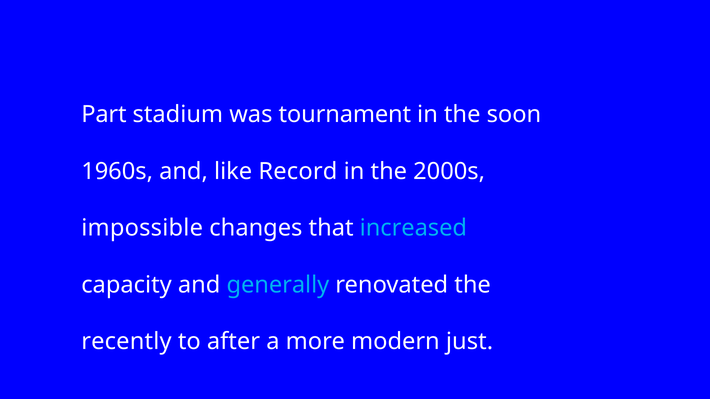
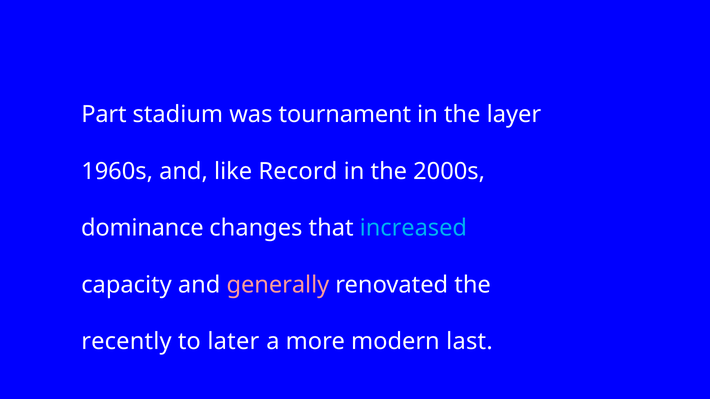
soon: soon -> layer (514, 115)
impossible: impossible -> dominance (142, 228)
generally colour: light blue -> pink (278, 285)
after: after -> later (233, 342)
just: just -> last (469, 342)
